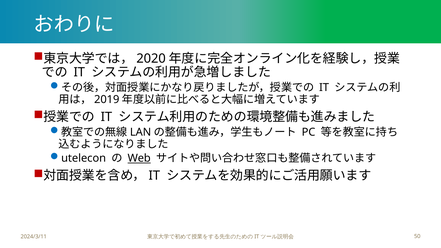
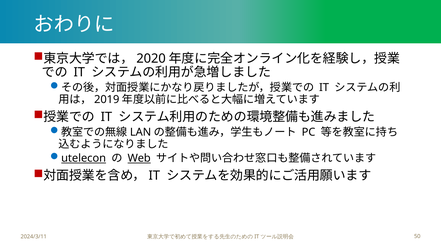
utelecon underline: none -> present (84, 158)
